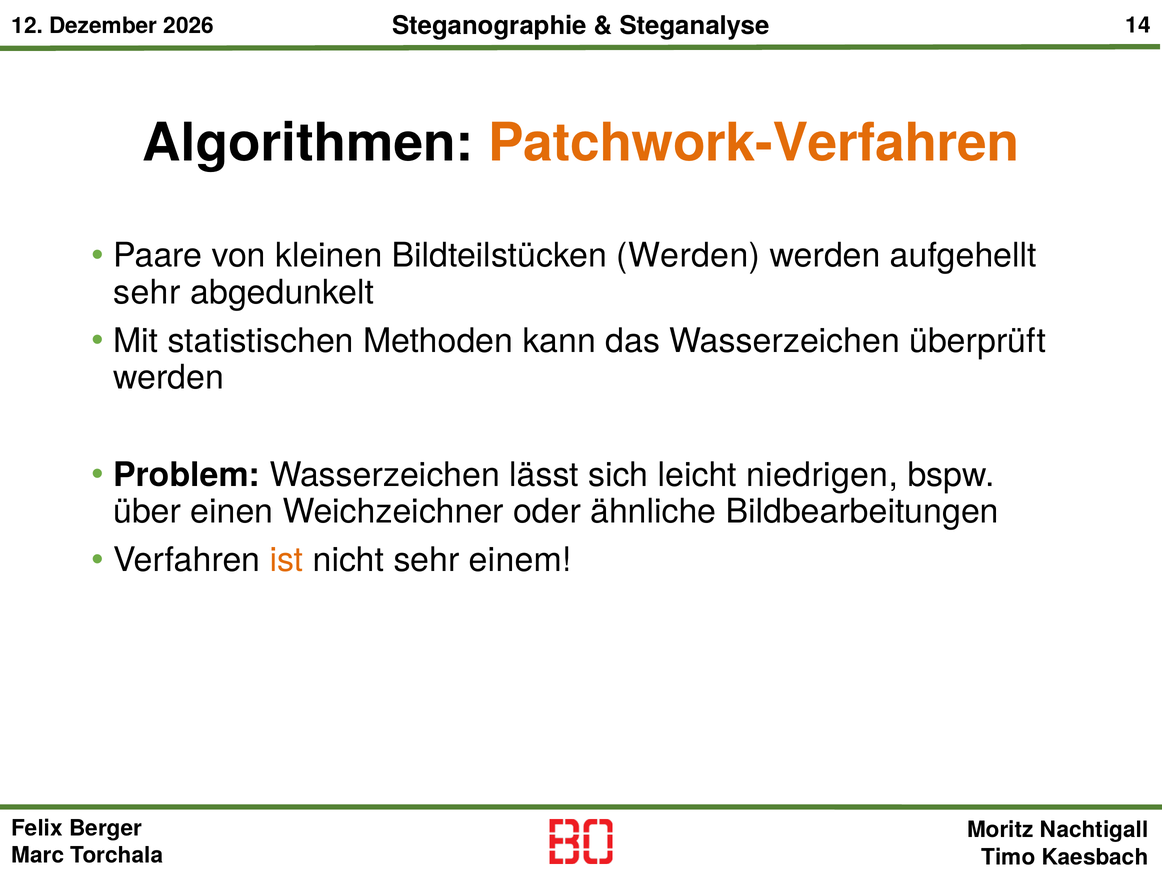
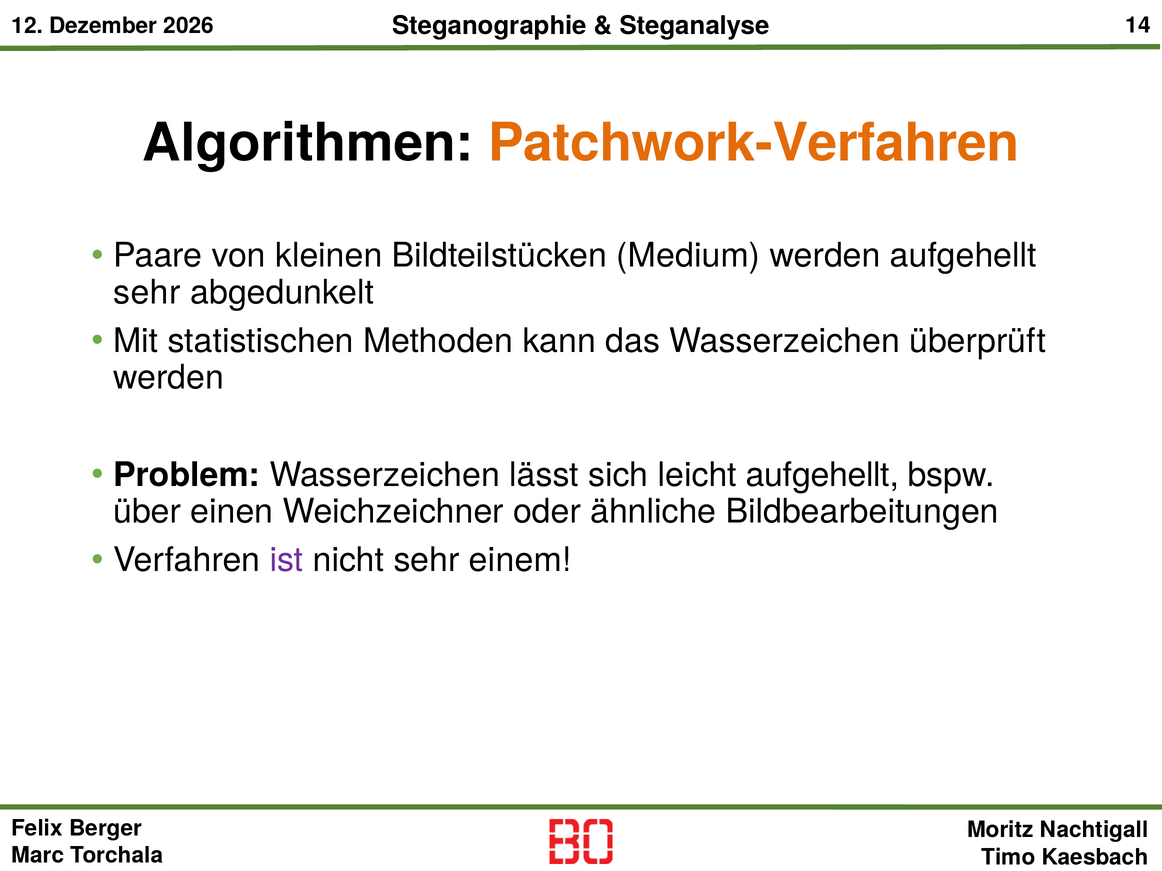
Bildteilstücken Werden: Werden -> Medium (688, 256)
leicht niedrigen: niedrigen -> aufgehellt (822, 475)
ist colour: orange -> purple (287, 561)
